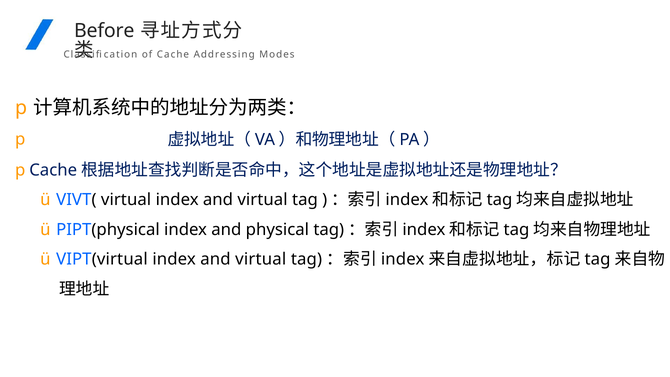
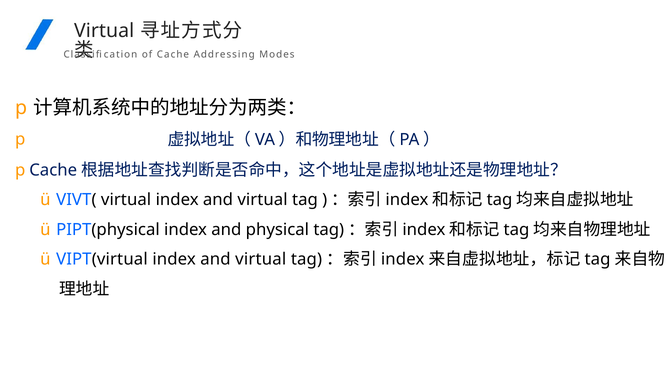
Before: Before -> Virtual (104, 31)
